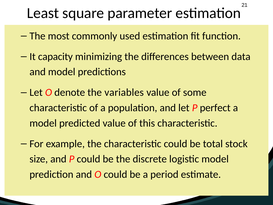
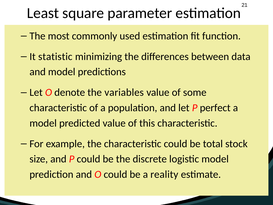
capacity: capacity -> statistic (55, 56)
period: period -> reality (164, 174)
